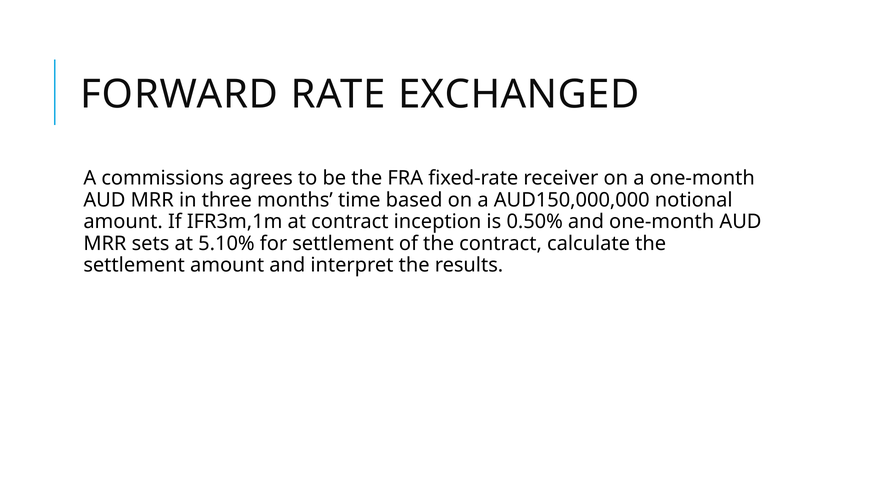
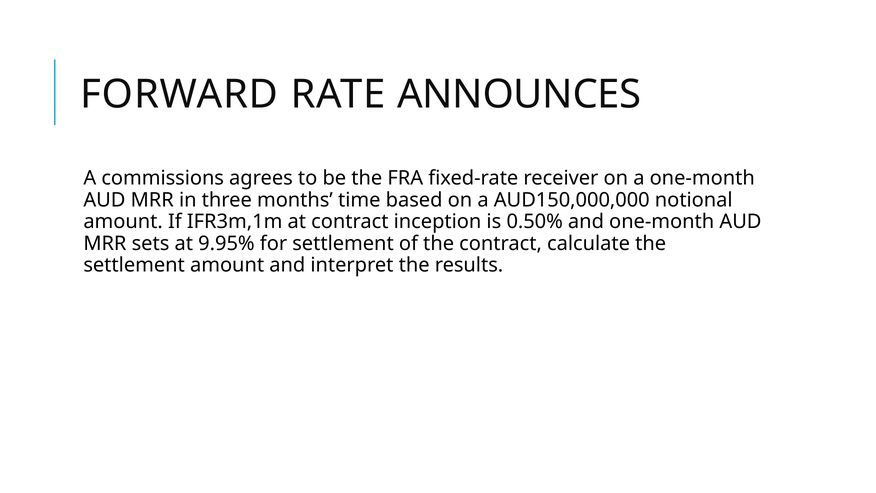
EXCHANGED: EXCHANGED -> ANNOUNCES (519, 94)
5.10%: 5.10% -> 9.95% (226, 243)
